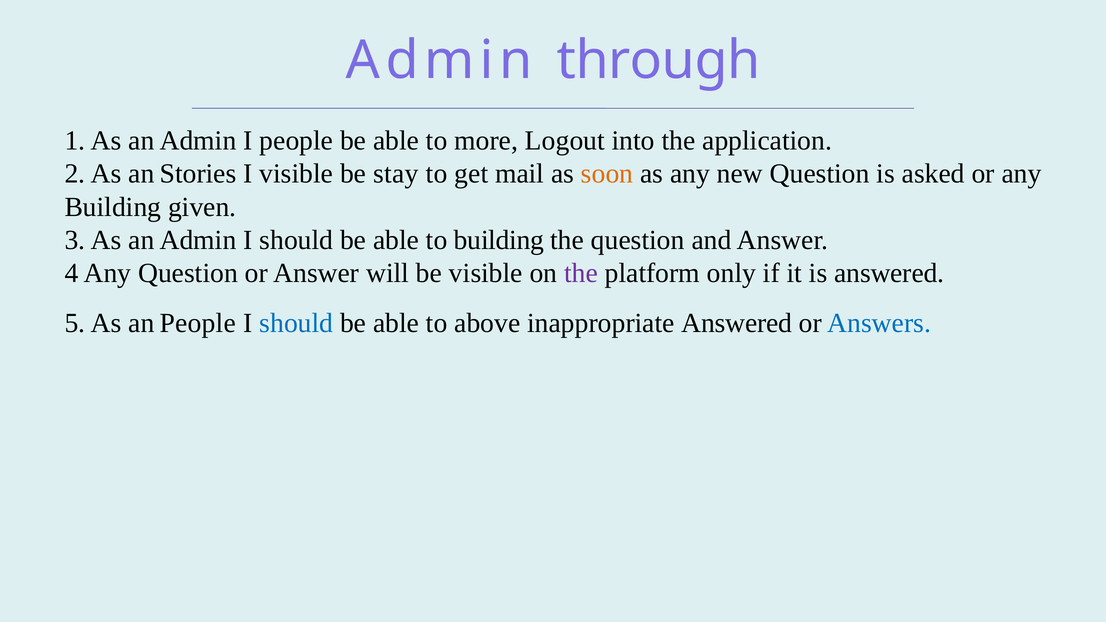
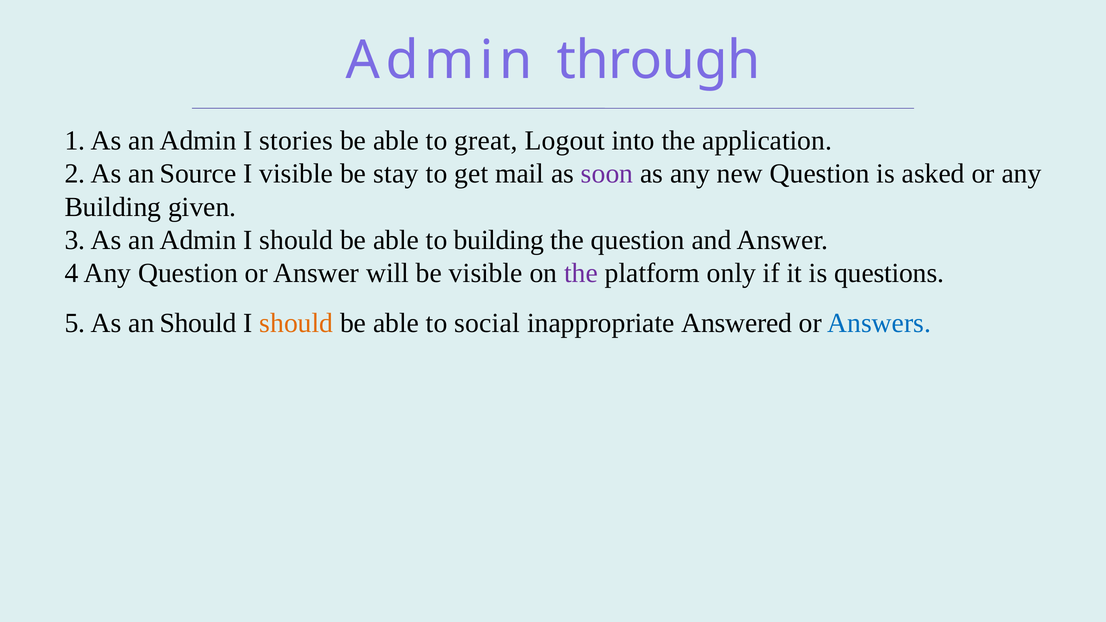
I people: people -> stories (296, 141)
more: more -> great (486, 141)
Stories: Stories -> Source (198, 174)
soon colour: orange -> purple (607, 174)
is answered: answered -> questions (889, 273)
an People: People -> Should (198, 323)
should colour: blue -> orange (296, 323)
above: above -> social (487, 323)
